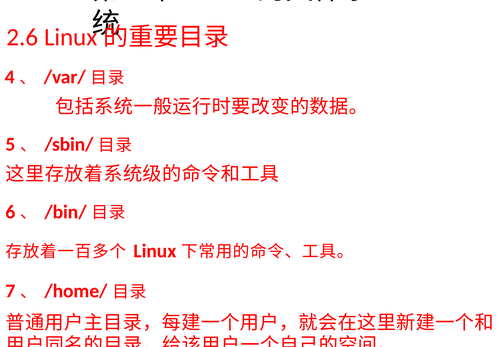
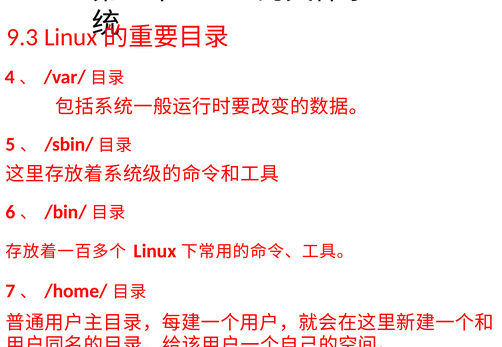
2.6: 2.6 -> 9.3 (22, 37)
